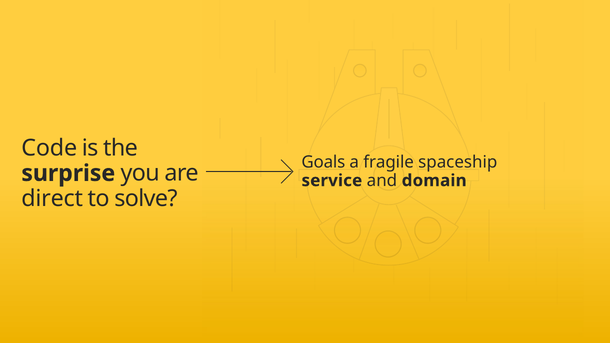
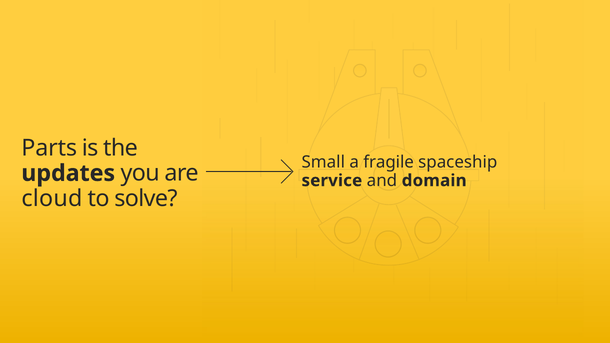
Code: Code -> Parts (49, 148)
Goals: Goals -> Small (323, 162)
surprise: surprise -> updates (68, 173)
direct: direct -> cloud (52, 198)
